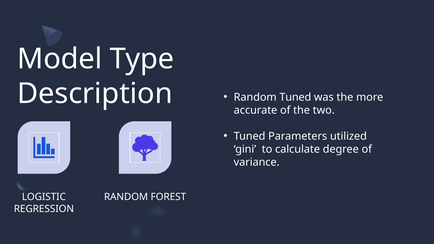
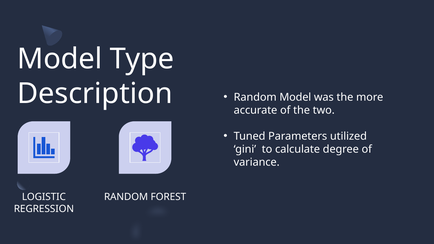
Random Tuned: Tuned -> Model (295, 97)
